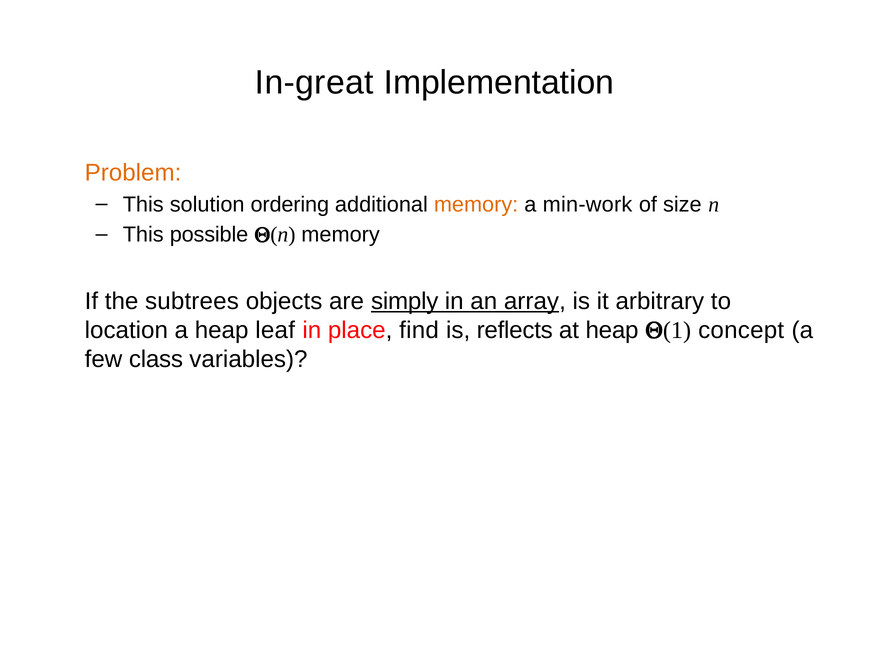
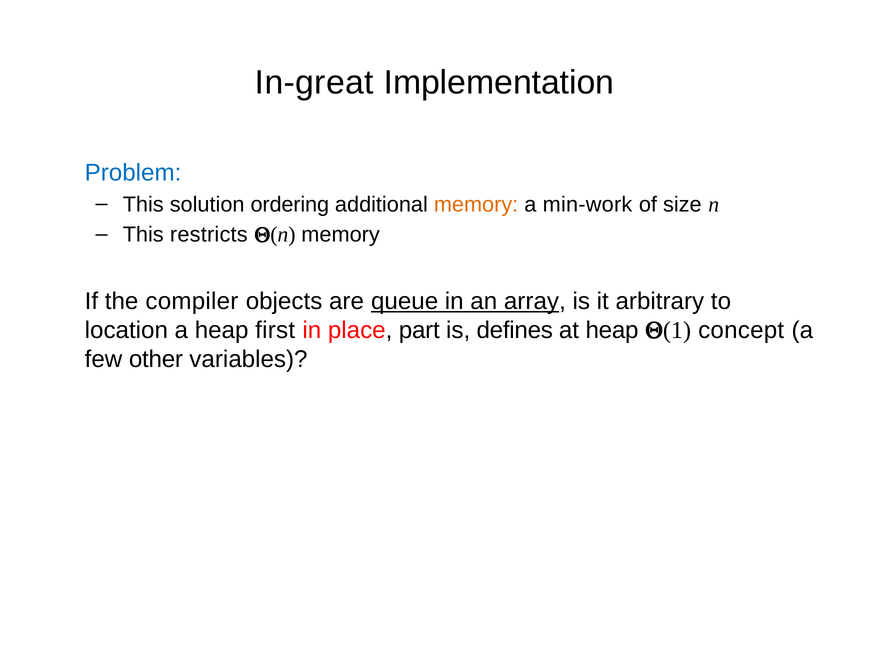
Problem colour: orange -> blue (133, 173)
possible: possible -> restricts (209, 235)
subtrees: subtrees -> compiler (192, 301)
simply: simply -> queue (405, 301)
leaf: leaf -> first (275, 330)
find: find -> part (419, 330)
reflects: reflects -> defines (515, 330)
class: class -> other (156, 359)
